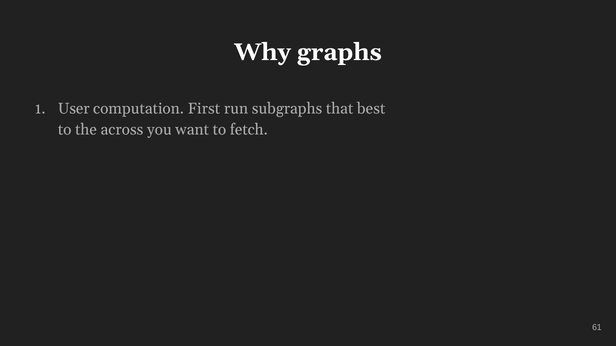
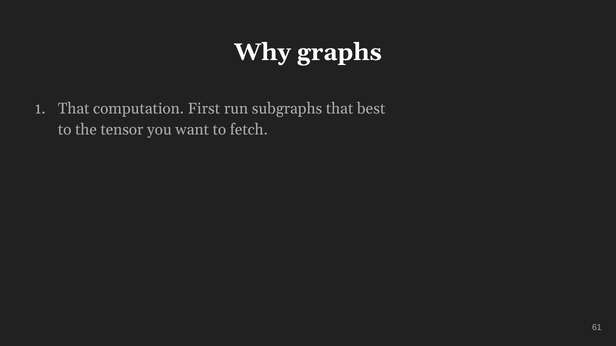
User: User -> That (74, 109)
across: across -> tensor (122, 130)
